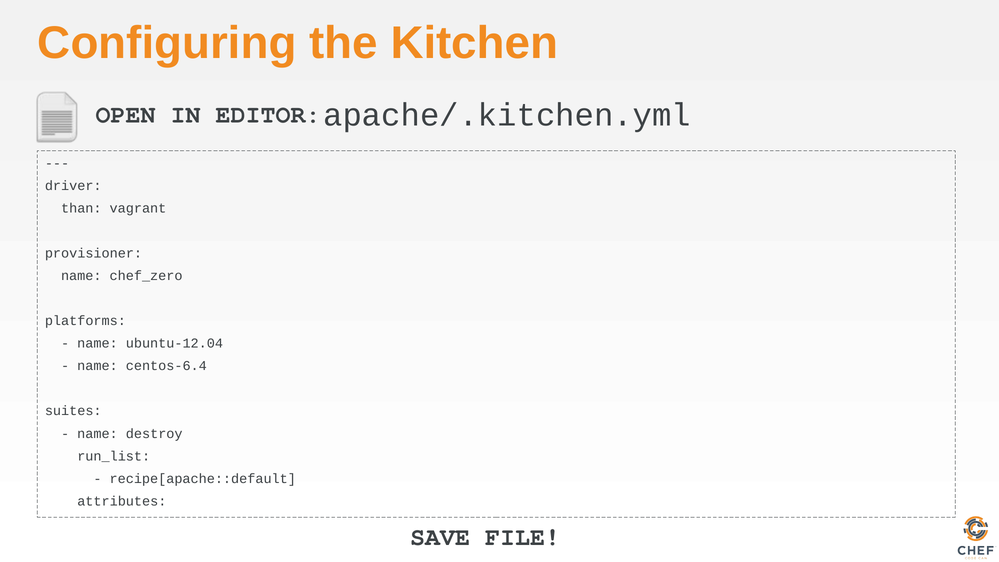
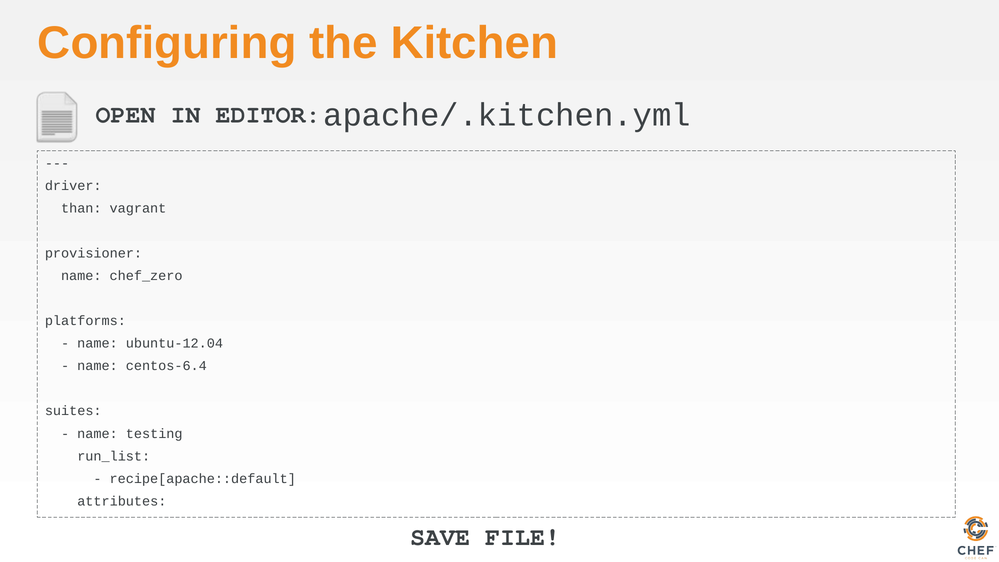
destroy: destroy -> testing (154, 433)
